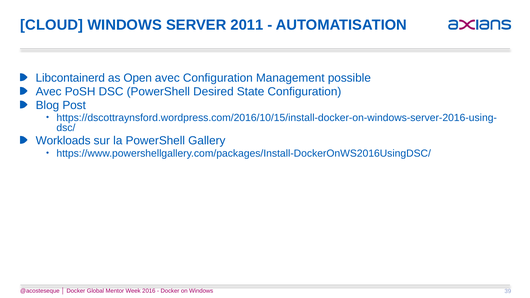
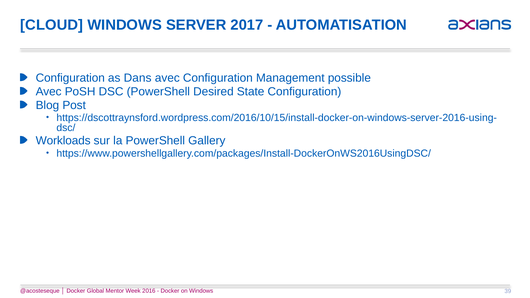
2011: 2011 -> 2017 (247, 25)
Libcontainerd: Libcontainerd -> Configuration (70, 78)
Open: Open -> Dans (138, 78)
